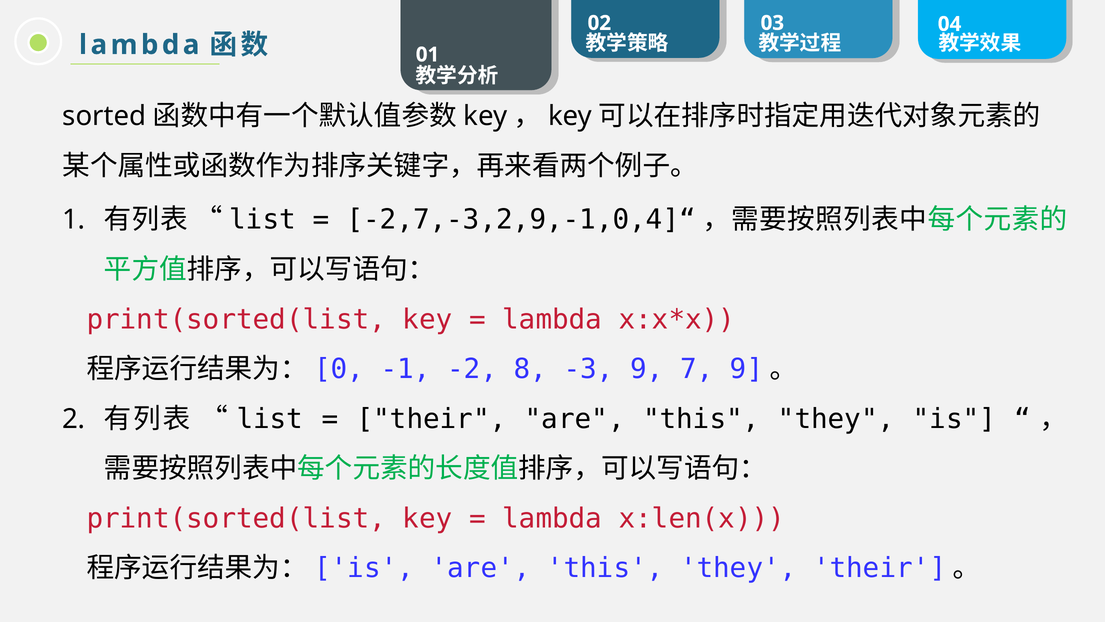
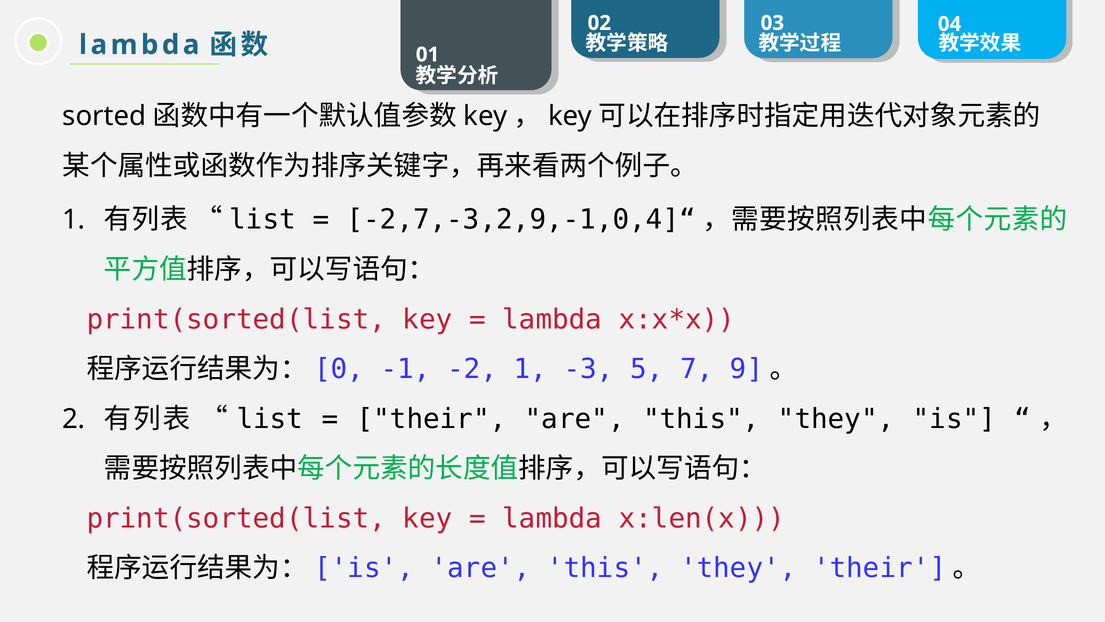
-2 8: 8 -> 1 (530, 369)
9: 9 -> 5 (647, 369)
